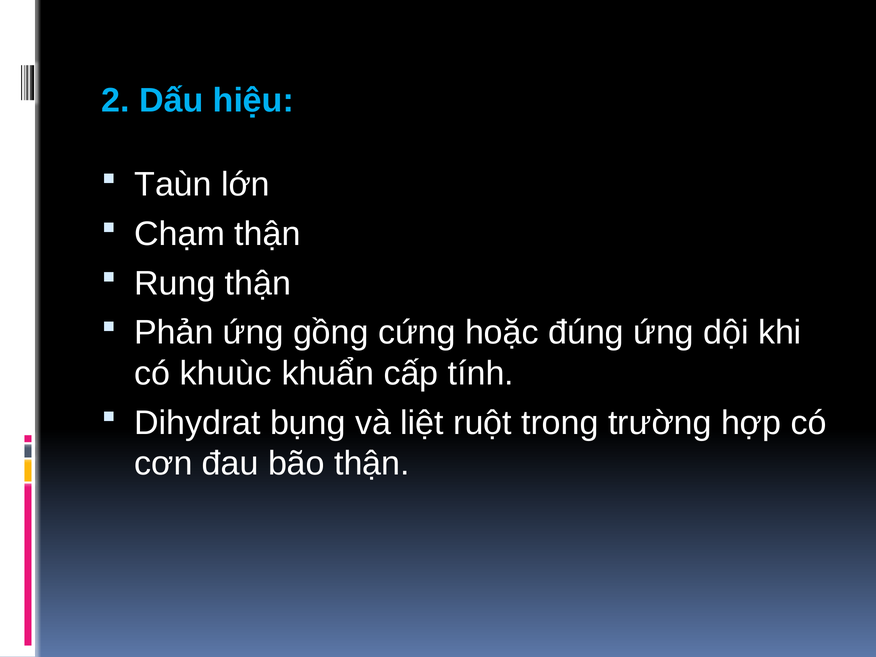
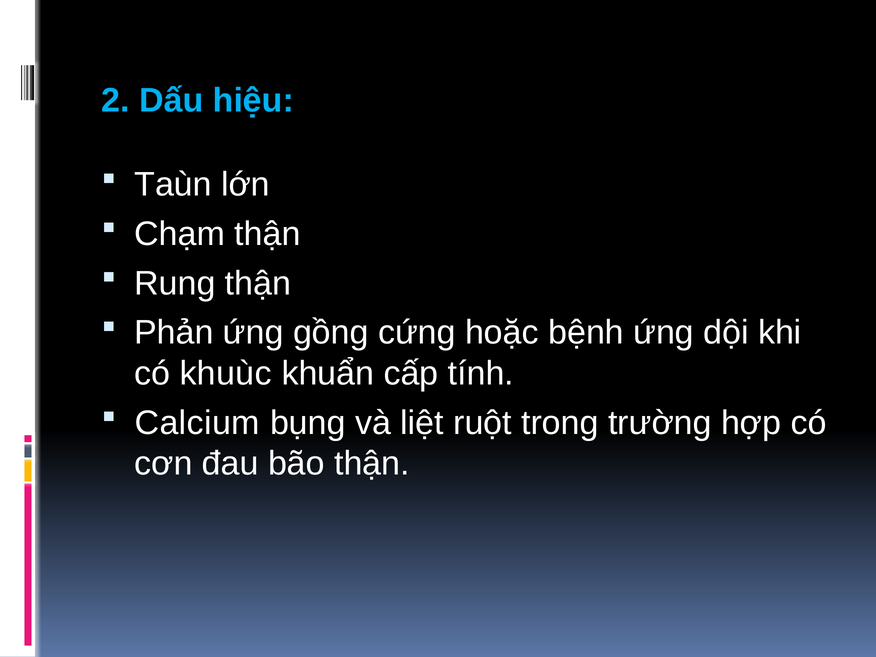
đúng: đúng -> bệnh (586, 333)
Dihydrat: Dihydrat -> Calcium (197, 423)
